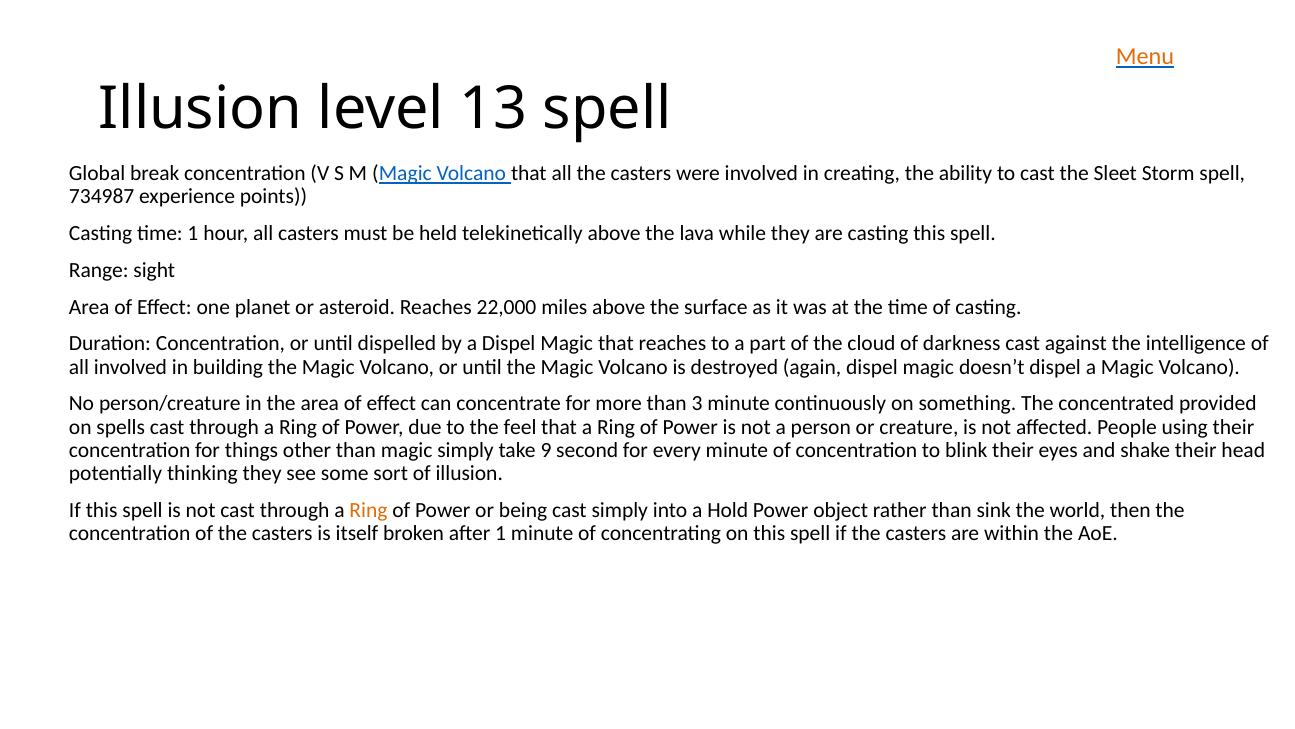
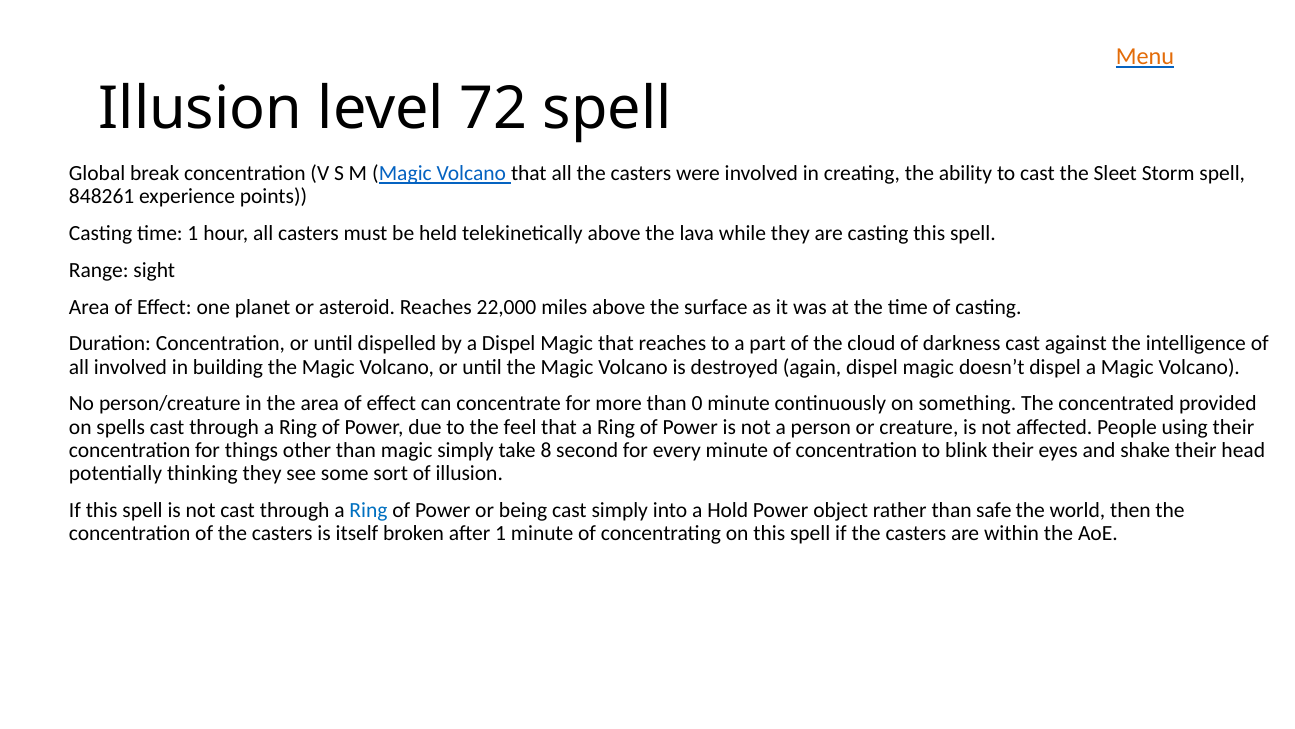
13: 13 -> 72 (494, 109)
734987: 734987 -> 848261 (102, 196)
3: 3 -> 0 (697, 403)
9: 9 -> 8 (546, 450)
Ring colour: orange -> blue (368, 510)
sink: sink -> safe (994, 510)
